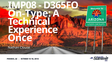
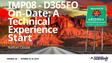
On-Type: On-Type -> On-Date (29, 13)
Once: Once -> Start (20, 38)
